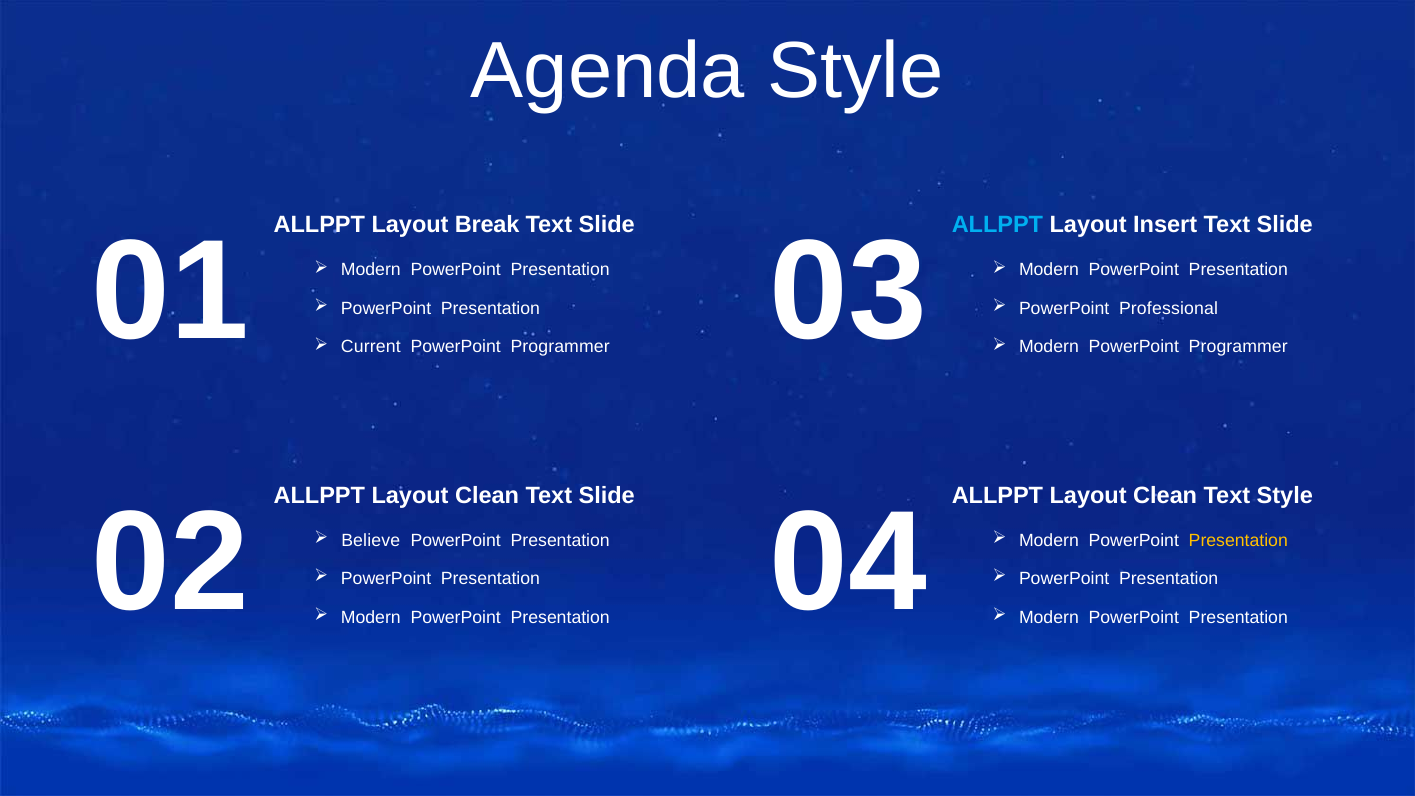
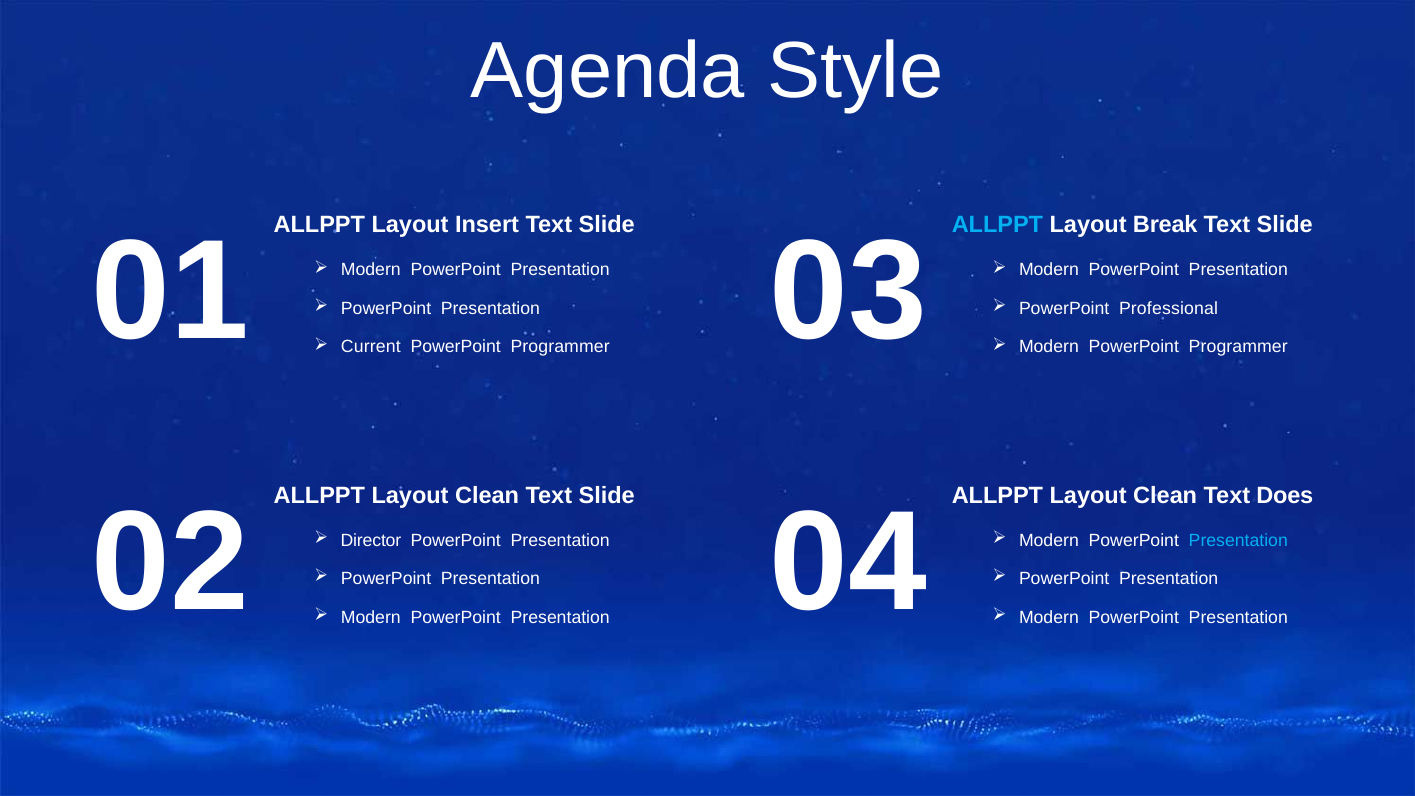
Break: Break -> Insert (487, 225)
Insert: Insert -> Break (1165, 225)
Text Style: Style -> Does (1285, 495)
Believe: Believe -> Director (371, 540)
Presentation colour: yellow -> light blue (1238, 540)
